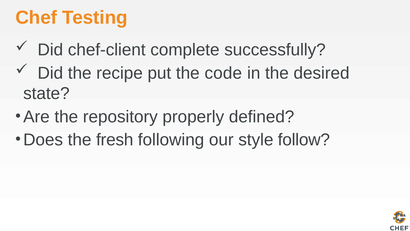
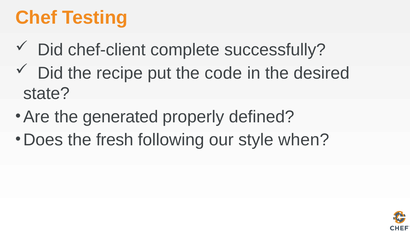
repository: repository -> generated (120, 117)
follow: follow -> when (304, 140)
